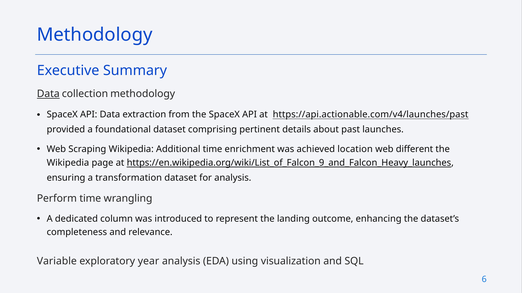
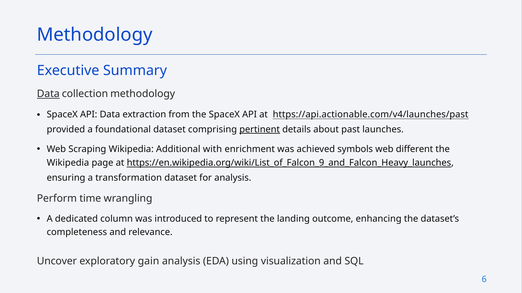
pertinent underline: none -> present (260, 130)
Additional time: time -> with (212, 150)
location: location -> symbols (355, 150)
Variable: Variable -> Uncover (57, 262)
year: year -> gain (149, 262)
